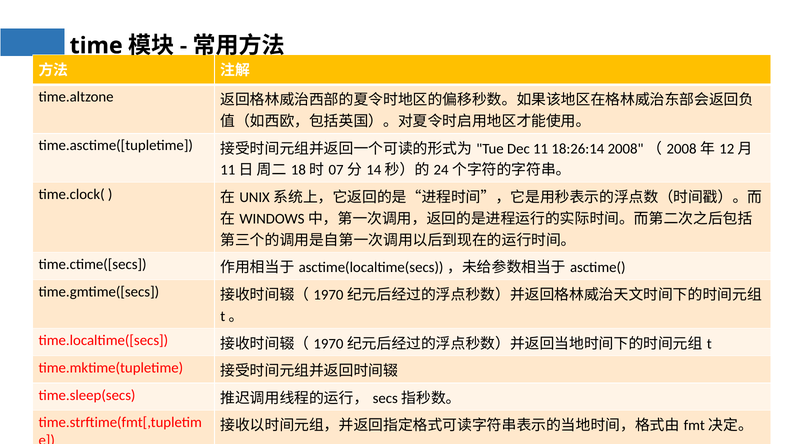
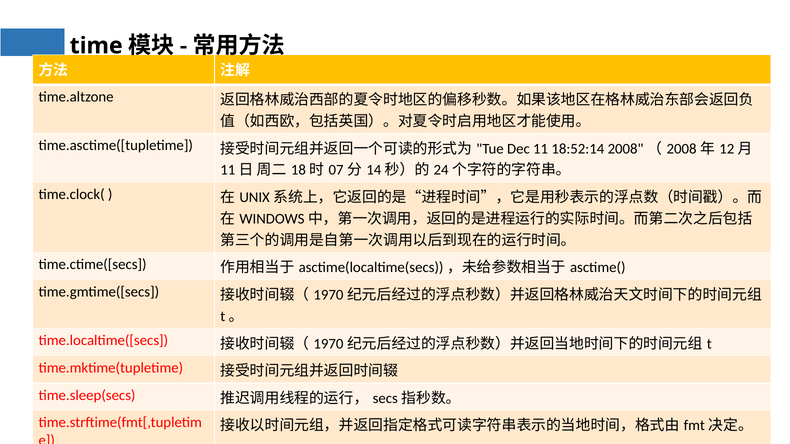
18:26:14: 18:26:14 -> 18:52:14 (578, 149)
